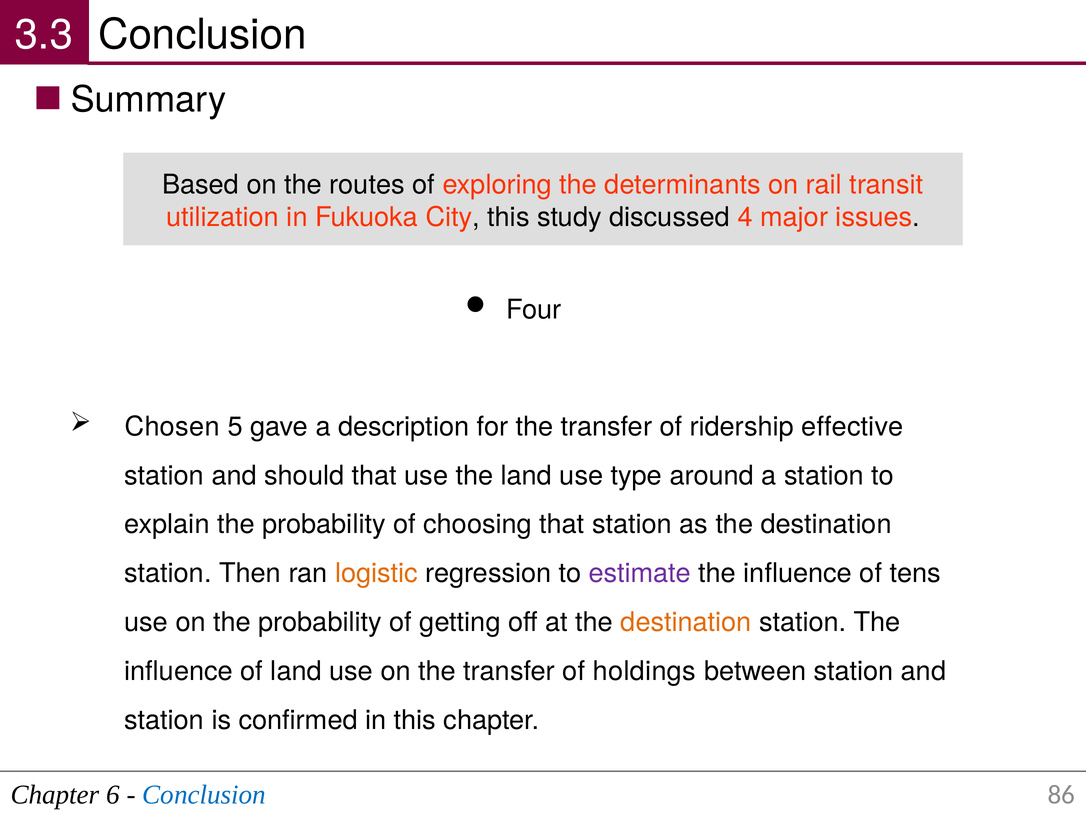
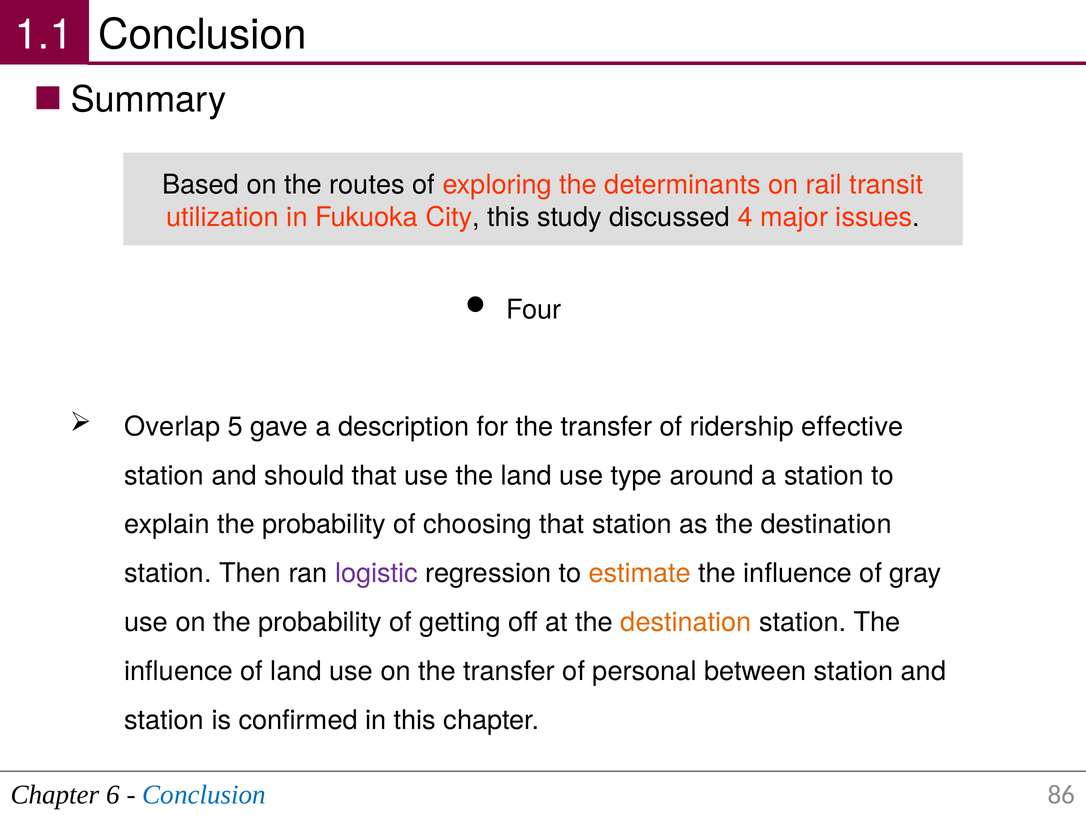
3.3: 3.3 -> 1.1 (44, 35)
Chosen: Chosen -> Overlap (172, 426)
logistic colour: orange -> purple (376, 573)
estimate colour: purple -> orange (640, 573)
tens: tens -> gray (915, 573)
holdings: holdings -> personal (645, 671)
